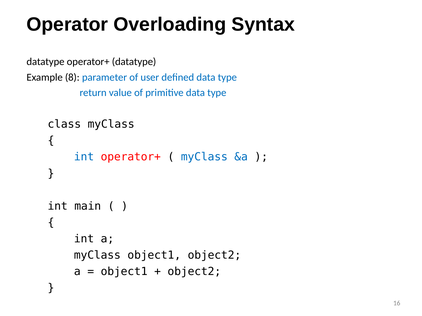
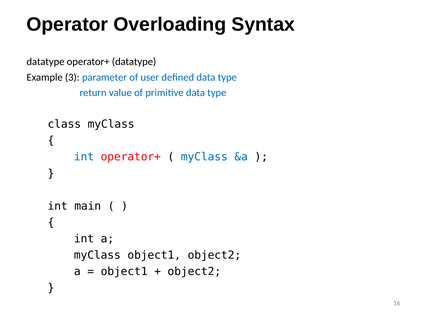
8: 8 -> 3 (72, 77)
